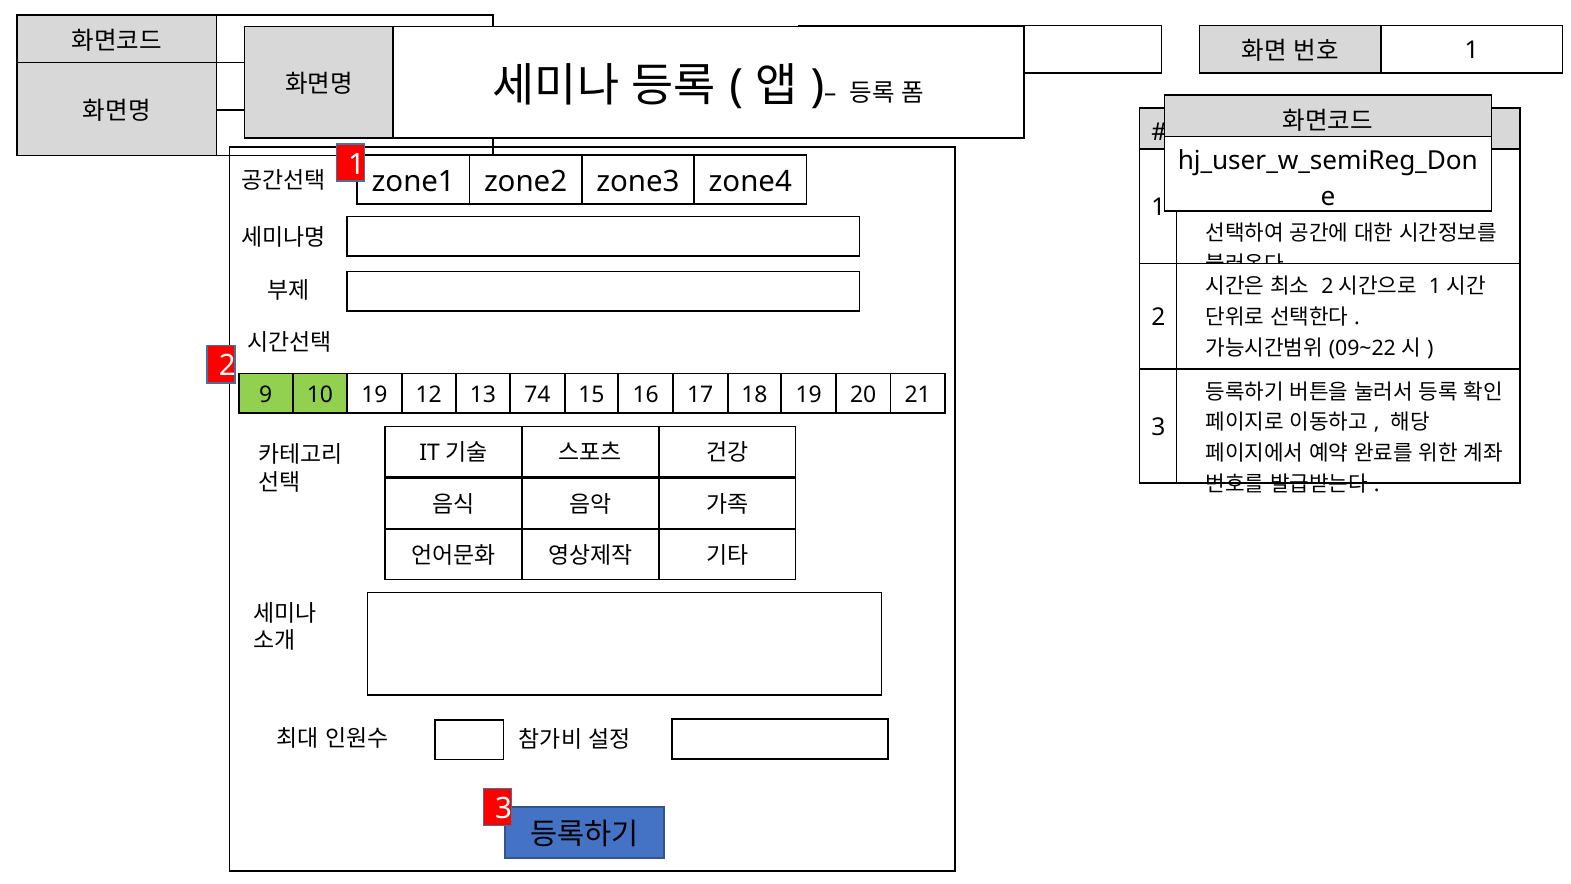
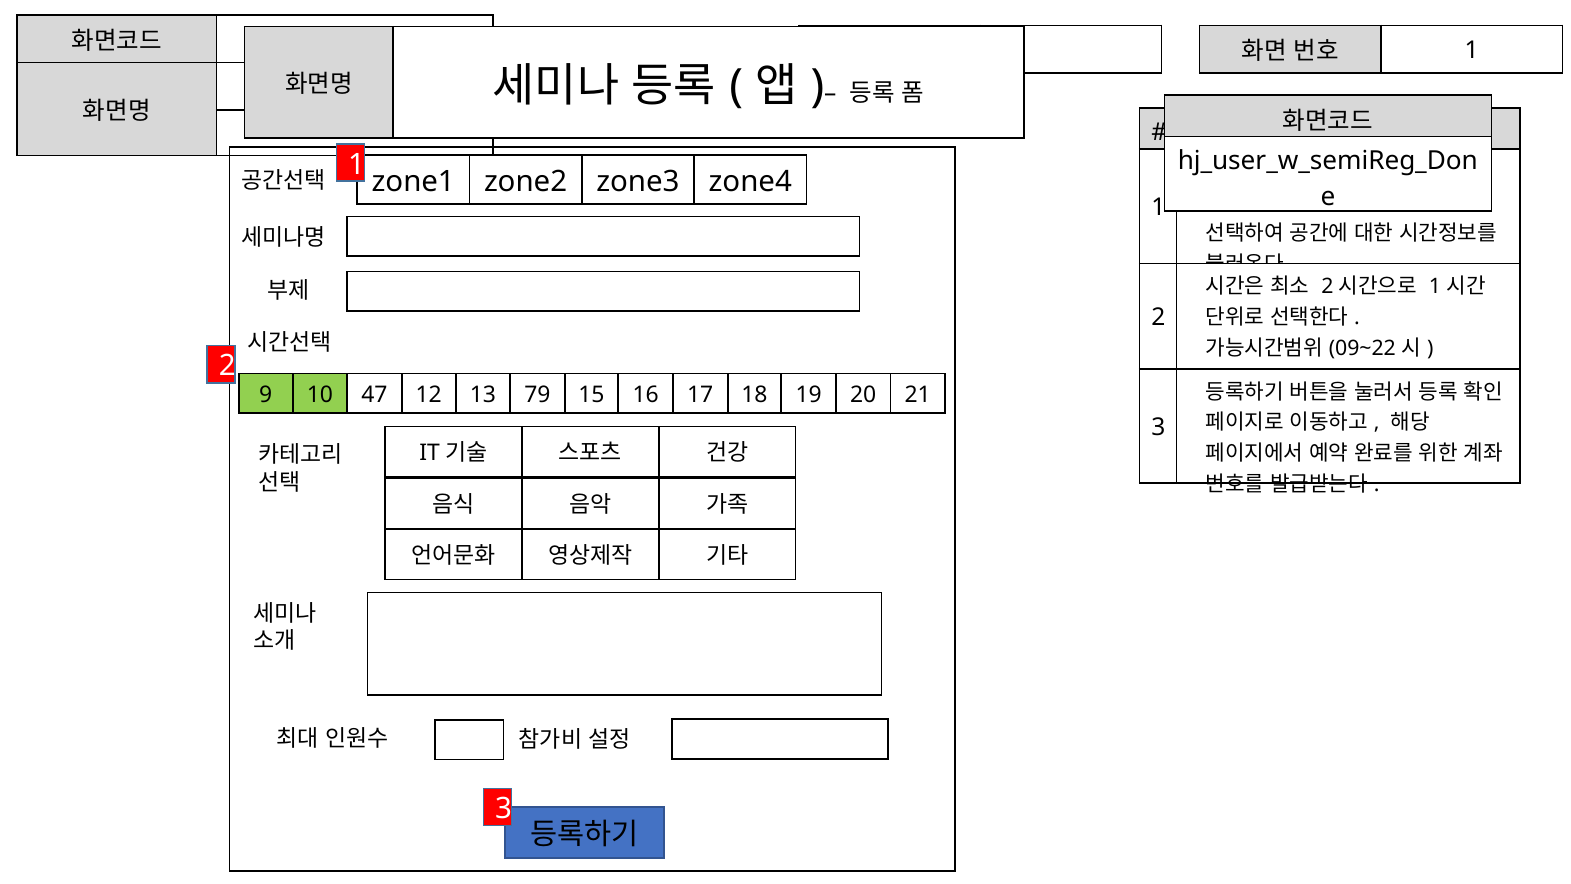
10 19: 19 -> 47 (374, 395)
74: 74 -> 79 (537, 395)
